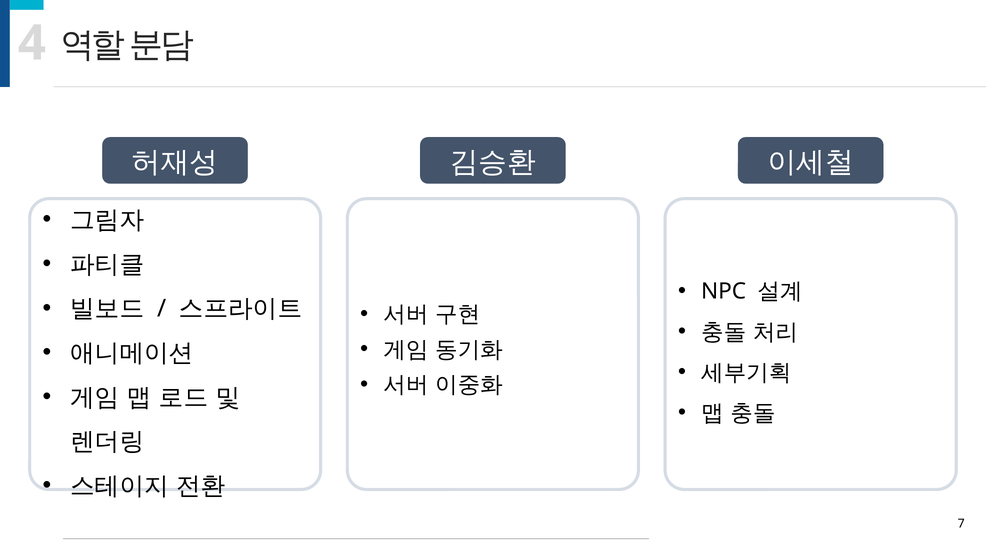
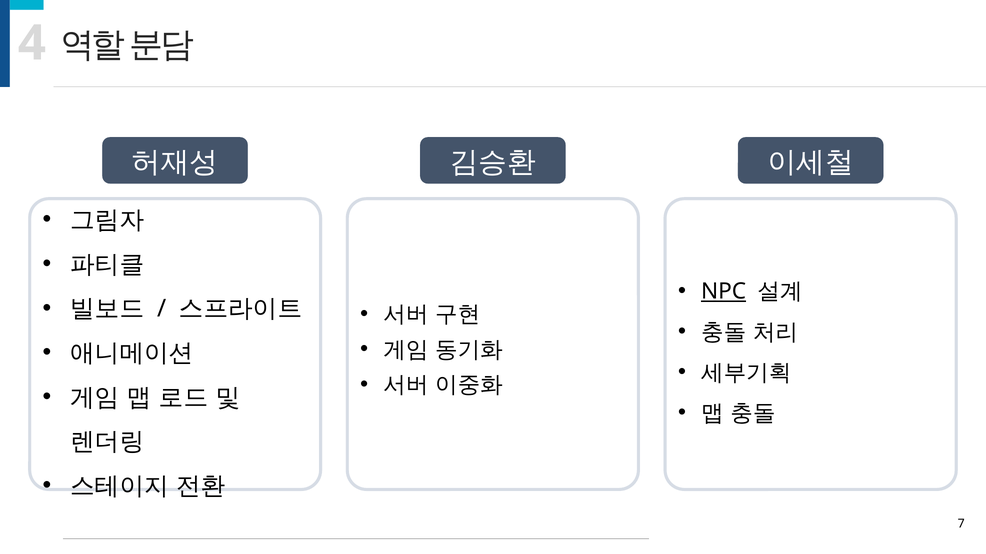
NPC underline: none -> present (724, 292)
